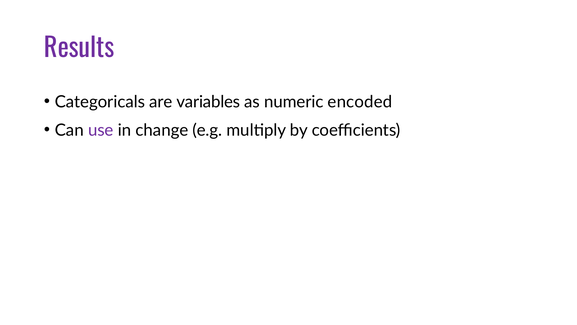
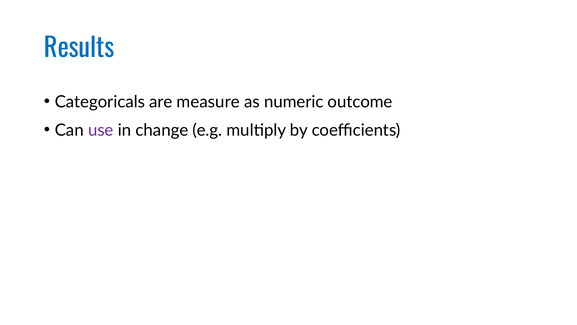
Results colour: purple -> blue (79, 48)
variables: variables -> measure (208, 102)
encoded: encoded -> outcome (360, 102)
